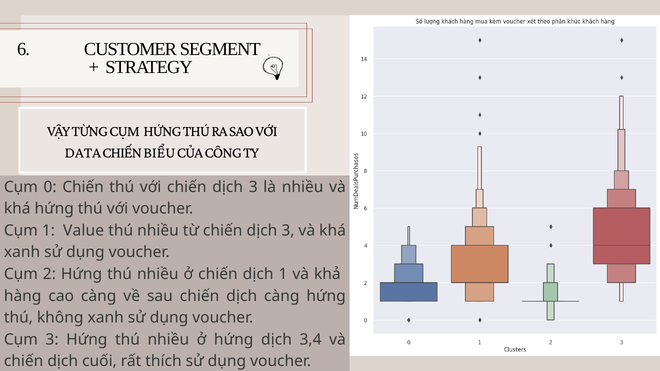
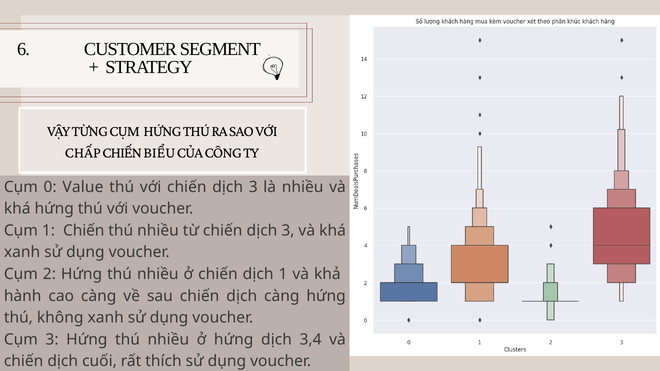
DATA: DATA -> CHẤP (83, 153)
0 Chiến: Chiến -> Value (83, 187)
1 Value: Value -> Chiến (84, 231)
hàng: hàng -> hành (23, 296)
